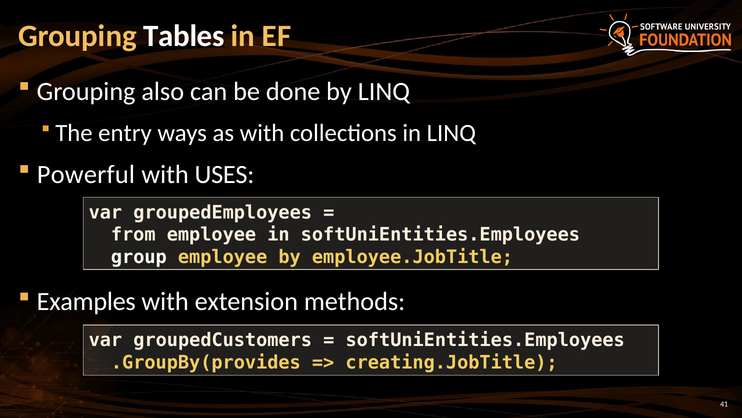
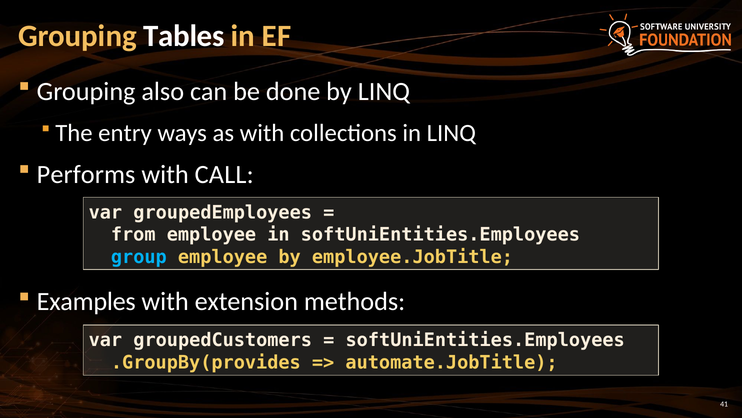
Powerful: Powerful -> Performs (86, 174)
USES: USES -> CALL (224, 174)
group colour: white -> light blue (139, 257)
creating.JobTitle: creating.JobTitle -> automate.JobTitle (452, 362)
